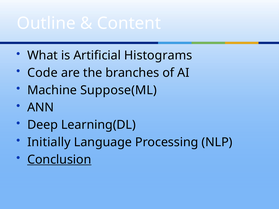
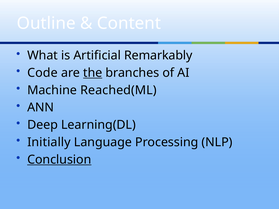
Histograms: Histograms -> Remarkably (158, 55)
the underline: none -> present (93, 73)
Suppose(ML: Suppose(ML -> Reached(ML (119, 90)
